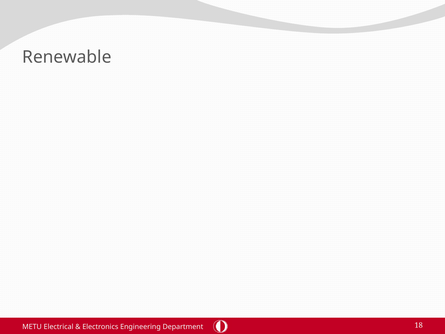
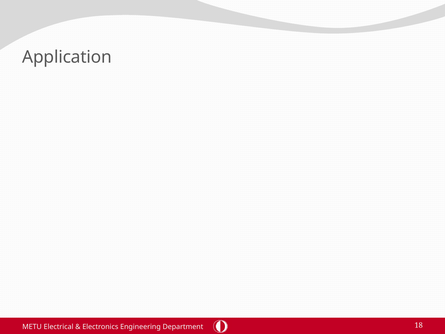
Renewable: Renewable -> Application (67, 57)
